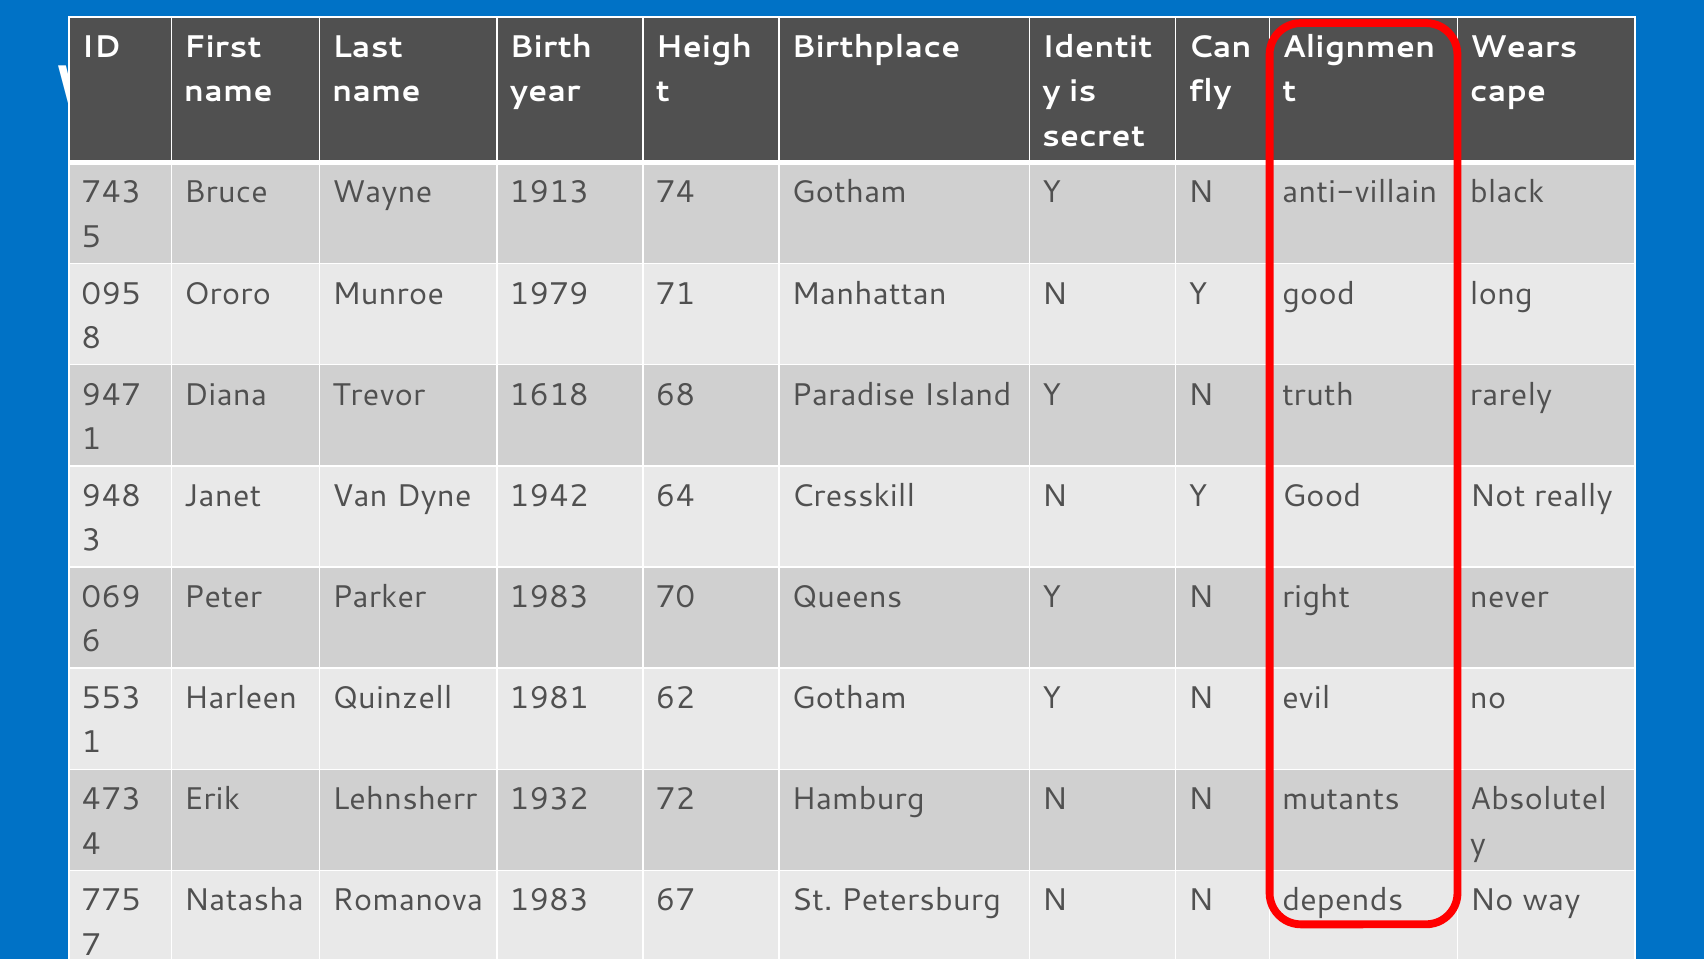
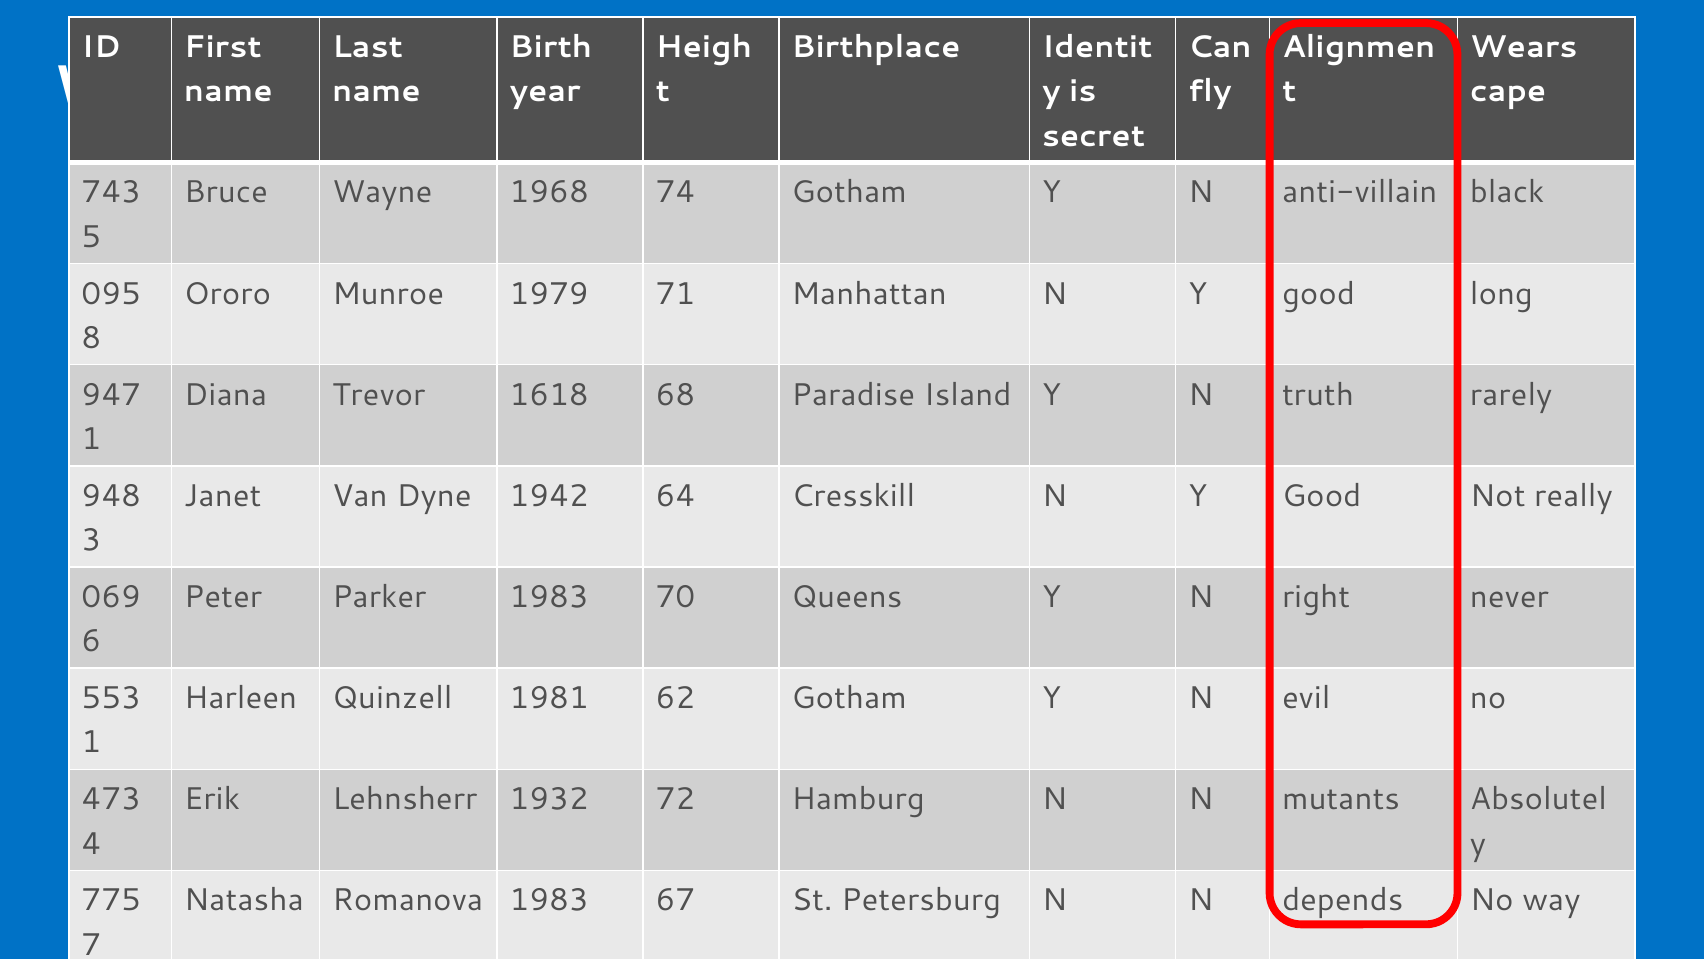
Wayne 1913: 1913 -> 1968 (549, 192)
